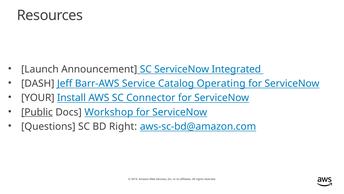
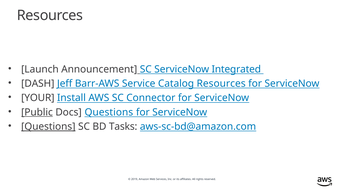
Catalog Operating: Operating -> Resources (221, 83)
Docs Workshop: Workshop -> Questions (109, 112)
Questions underline: none -> present (48, 126)
Right: Right -> Tasks (123, 126)
